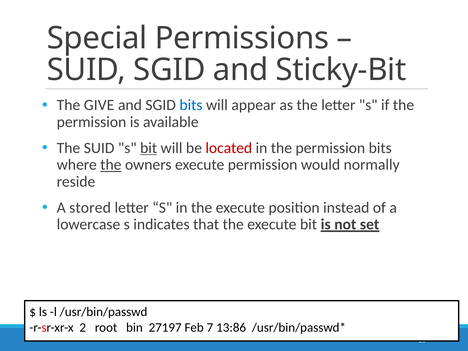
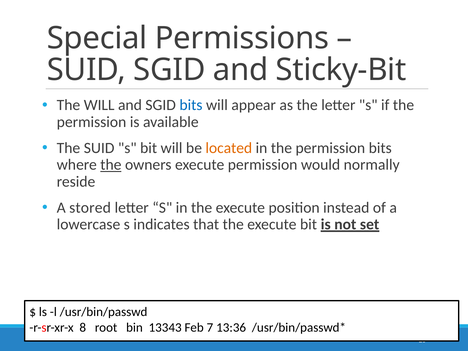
The GIVE: GIVE -> WILL (99, 105)
bit underline: present -> none (149, 148)
located colour: red -> orange (229, 148)
2: 2 -> 8 (83, 327)
27197: 27197 -> 13343 (165, 327)
13:86: 13:86 -> 13:36 (231, 327)
